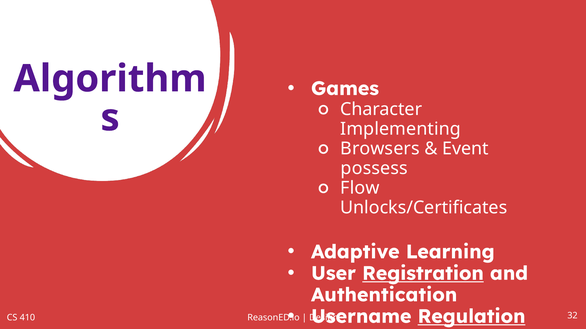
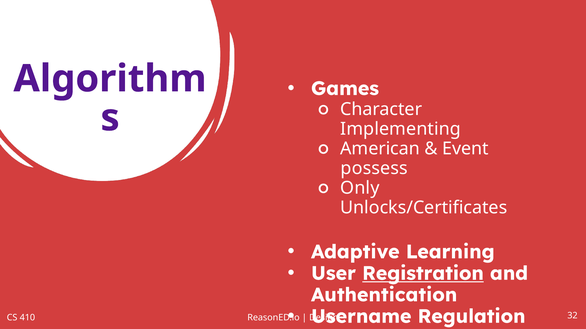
Browsers: Browsers -> American (380, 149)
Flow: Flow -> Only (360, 188)
Regulation underline: present -> none (472, 317)
